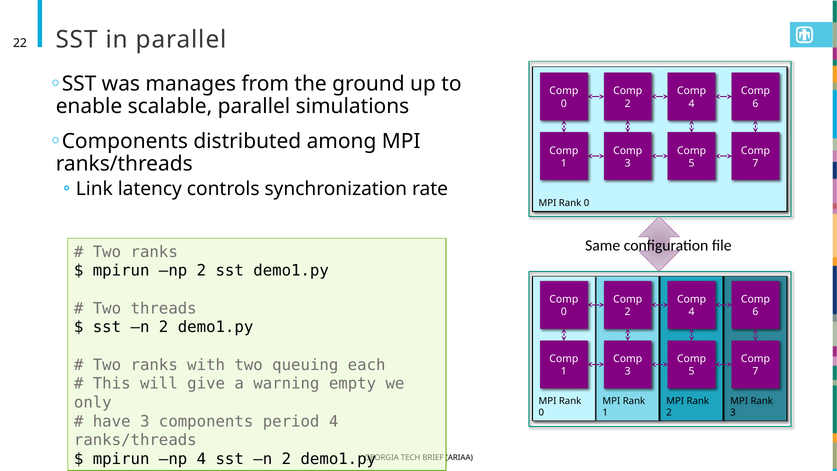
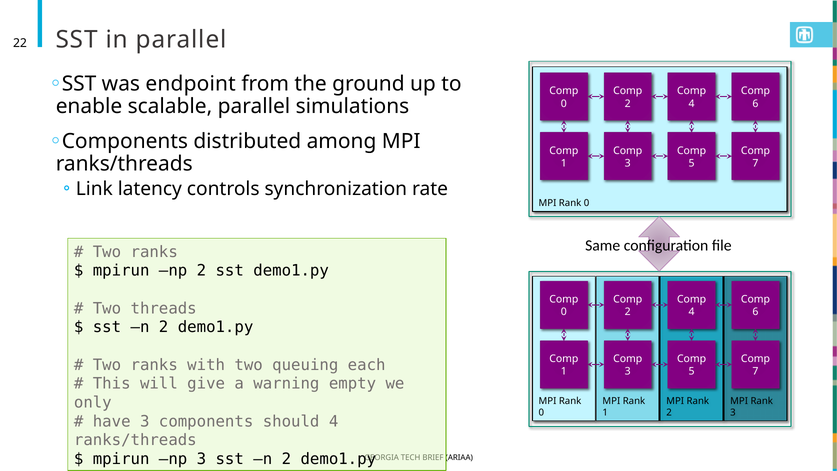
manages: manages -> endpoint (191, 84)
period: period -> should (291, 421)
np 4: 4 -> 3 (201, 459)
